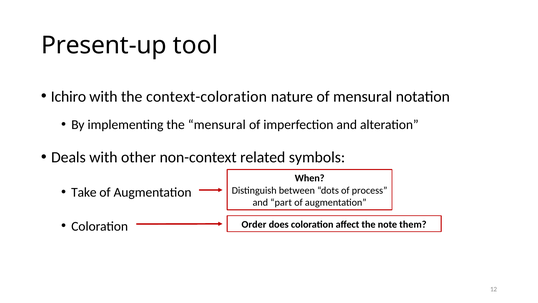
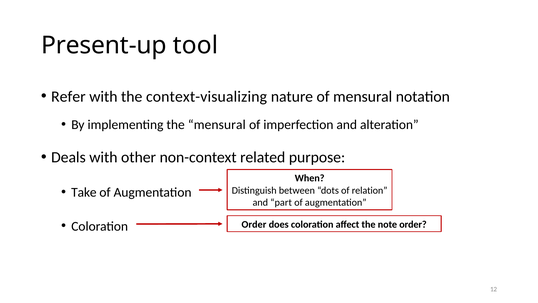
Ichiro: Ichiro -> Refer (68, 96)
context-coloration: context-coloration -> context-visualizing (207, 96)
symbols: symbols -> purpose (317, 157)
process: process -> relation (370, 190)
note them: them -> order (413, 224)
